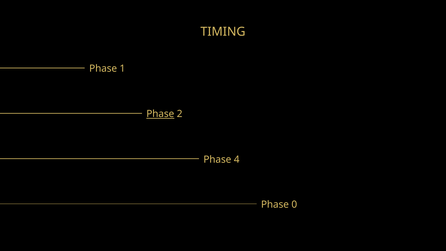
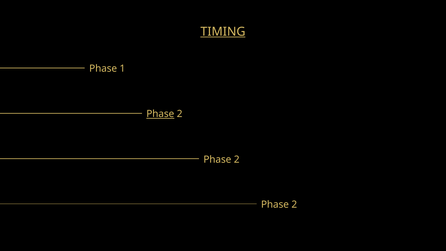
TIMING underline: none -> present (223, 32)
4: 4 -> 2 (237, 159)
0: 0 -> 2 (294, 204)
